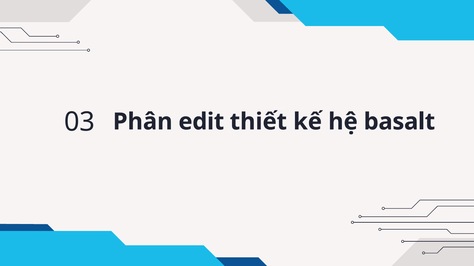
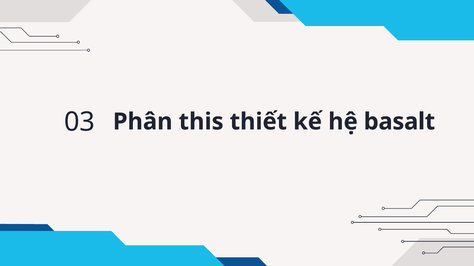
edit: edit -> this (201, 122)
